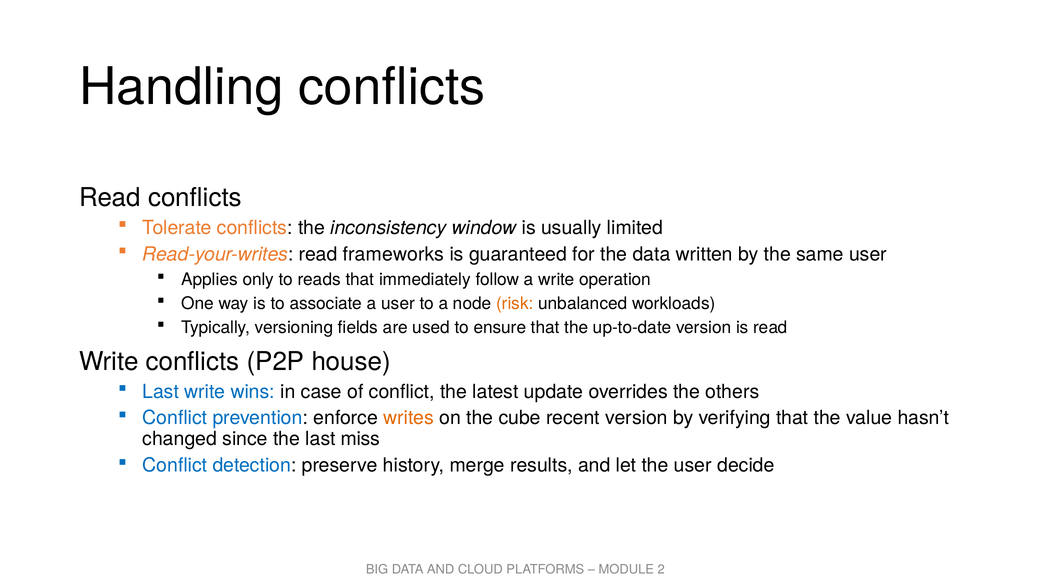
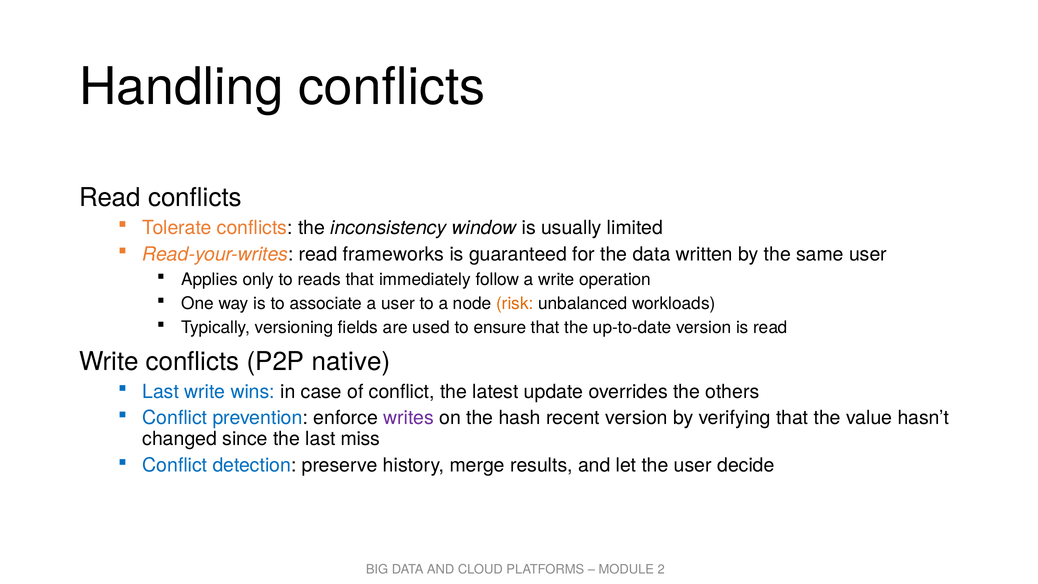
house: house -> native (351, 362)
writes colour: orange -> purple (409, 418)
cube: cube -> hash (520, 418)
